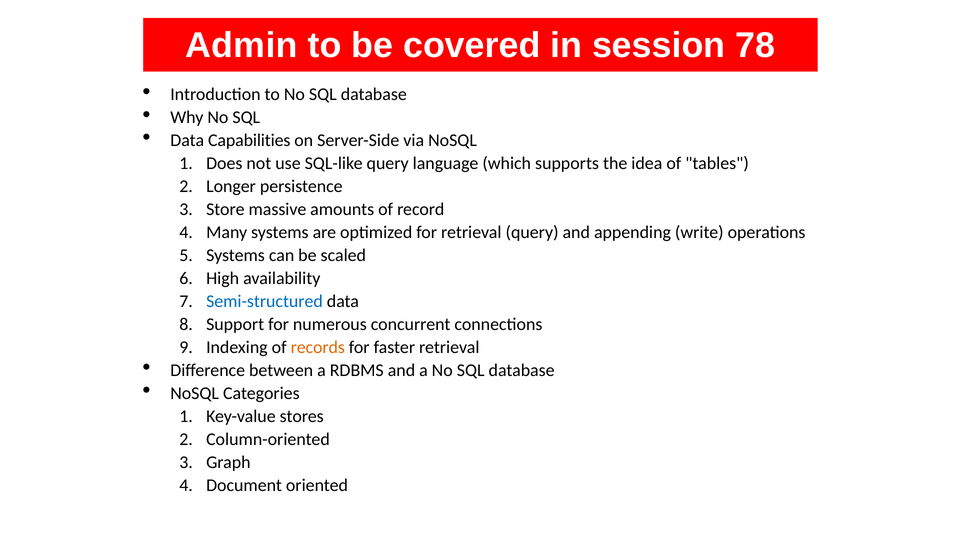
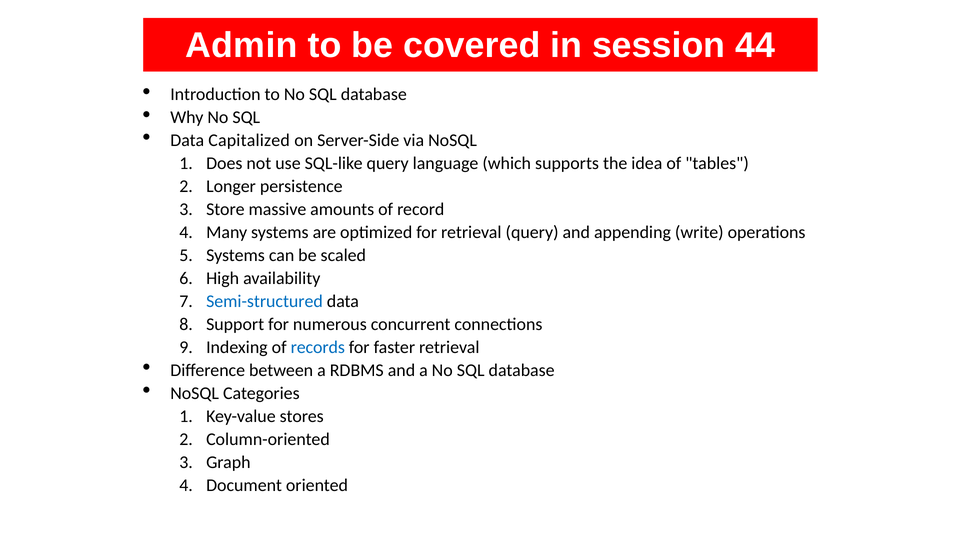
78: 78 -> 44 (755, 45)
Capabilities: Capabilities -> Capitalized (249, 141)
records colour: orange -> blue (318, 347)
